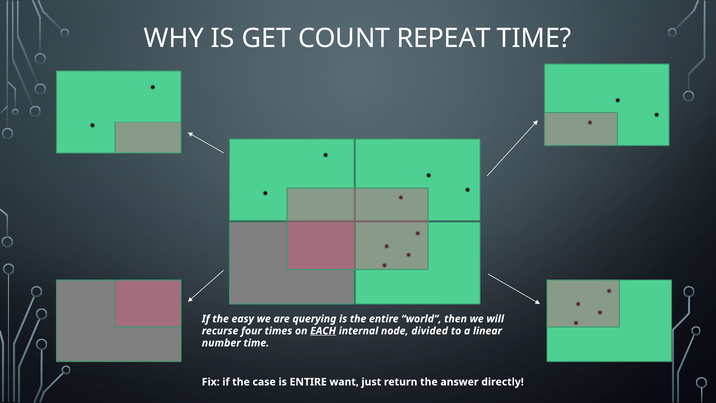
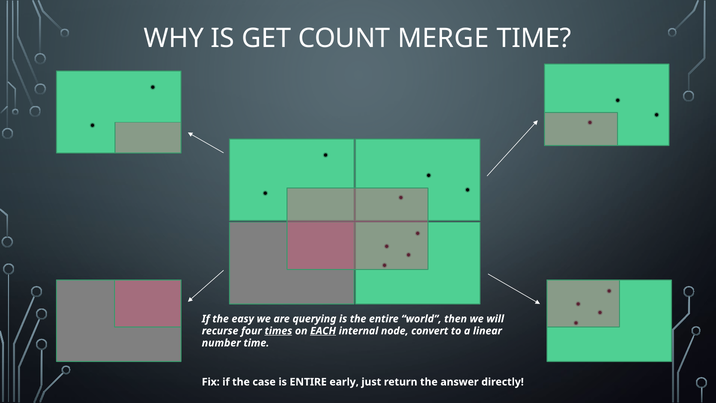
REPEAT: REPEAT -> MERGE (443, 39)
times underline: none -> present (278, 331)
divided: divided -> convert (430, 331)
want: want -> early (344, 382)
